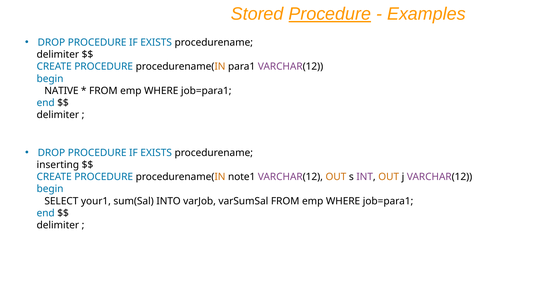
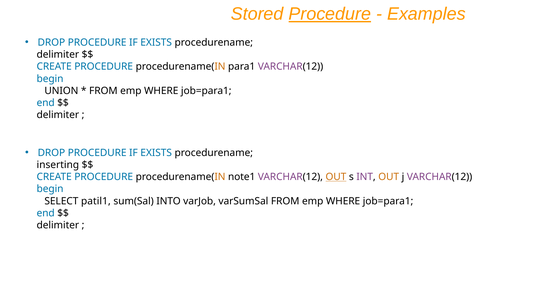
NATIVE: NATIVE -> UNION (61, 91)
OUT underline: none -> present (336, 177)
your1: your1 -> patil1 (96, 201)
